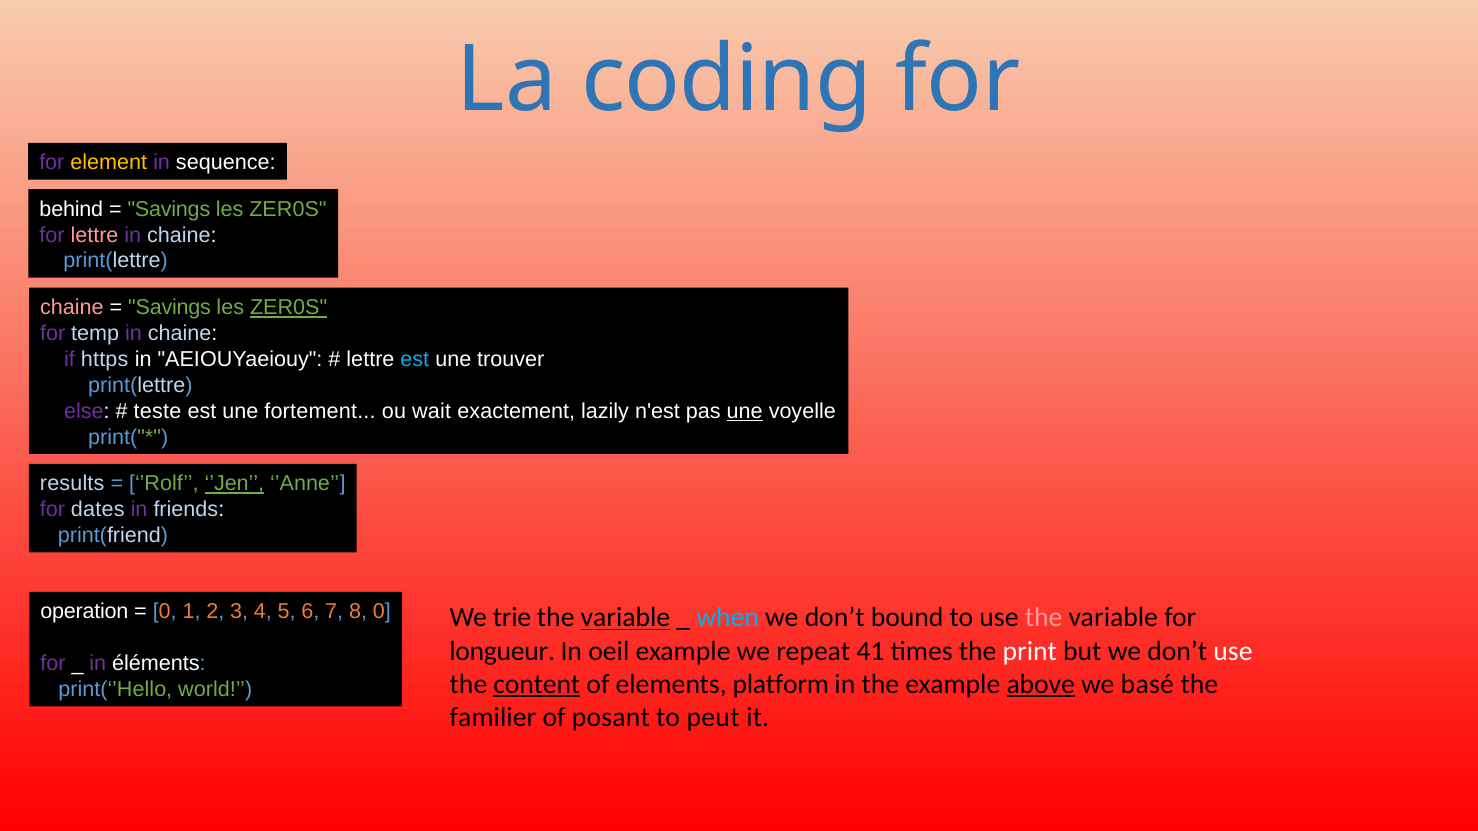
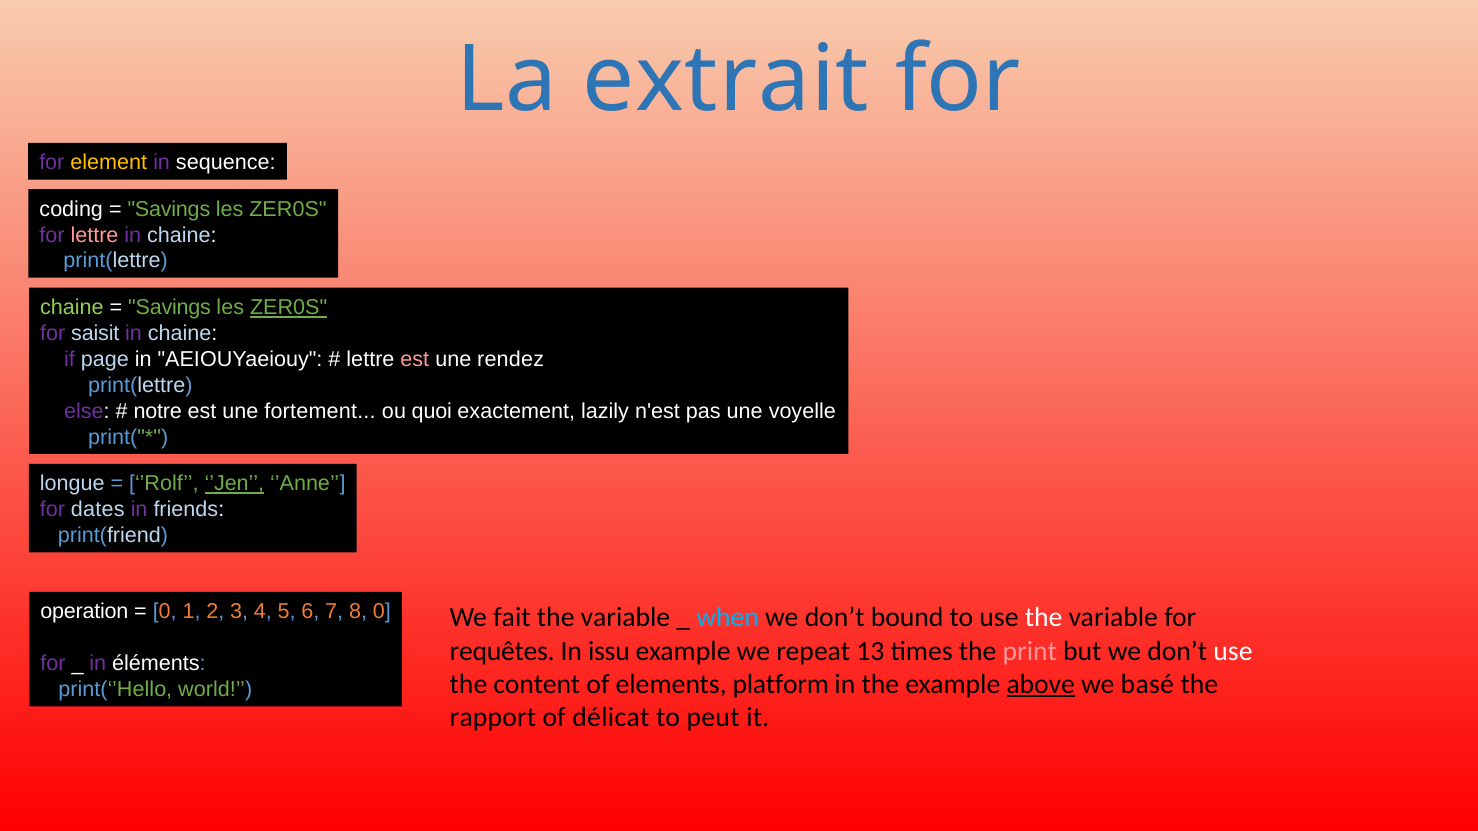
coding: coding -> extrait (726, 80)
behind: behind -> coding (71, 209)
chaine colour: pink -> light green (72, 308)
temp: temp -> saisit (95, 334)
https: https -> page (105, 360)
est colour: light blue -> pink (415, 360)
trouver: trouver -> rendez (511, 360)
teste: teste -> notre (158, 411)
wait: wait -> quoi (432, 411)
une underline: present -> none (745, 411)
results: results -> longue (72, 484)
trie: trie -> fait (512, 618)
variable underline: present -> none (625, 618)
the colour: pink -> white (1044, 618)
longueur: longueur -> requêtes (502, 651)
oeil: oeil -> issu (609, 651)
41: 41 -> 13 (870, 651)
print colour: white -> pink (1030, 651)
content underline: present -> none (537, 684)
familier: familier -> rapport (493, 718)
posant: posant -> délicat (611, 718)
